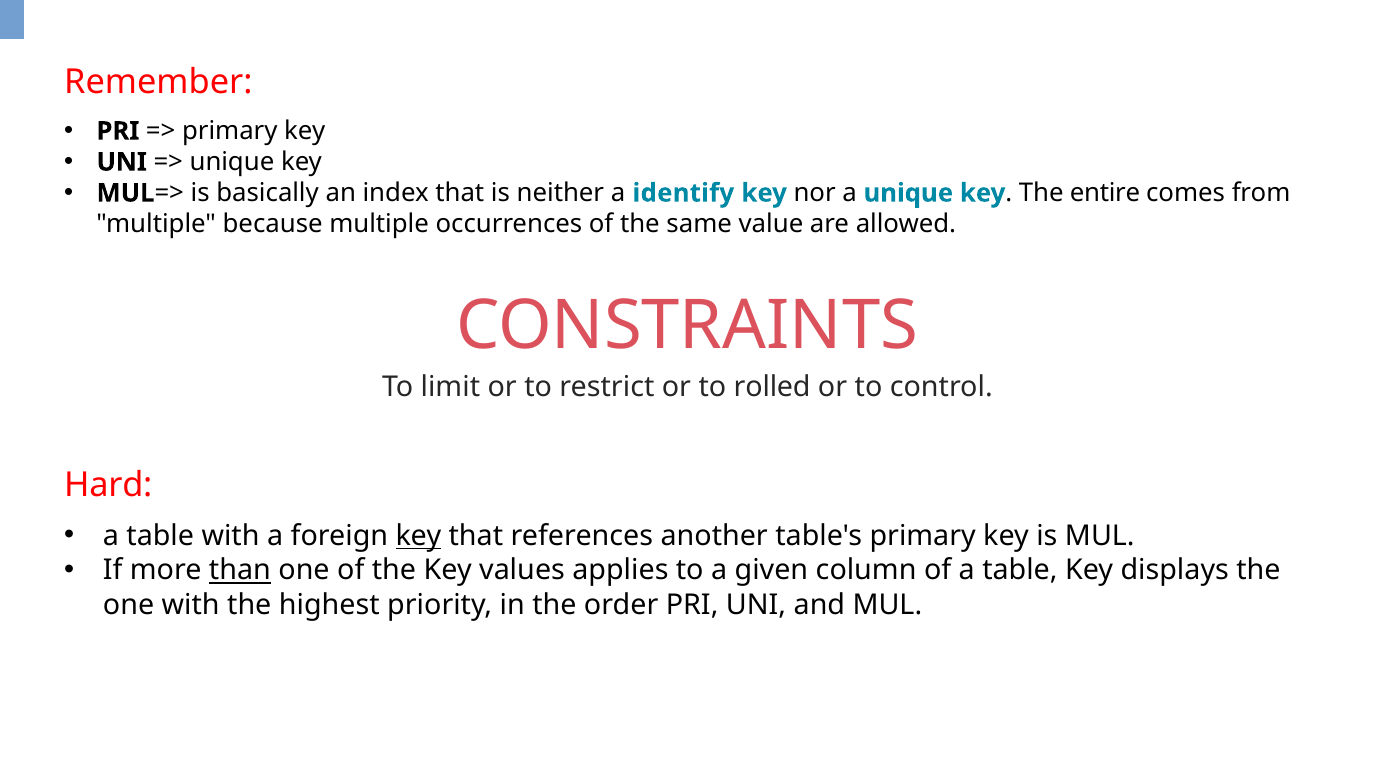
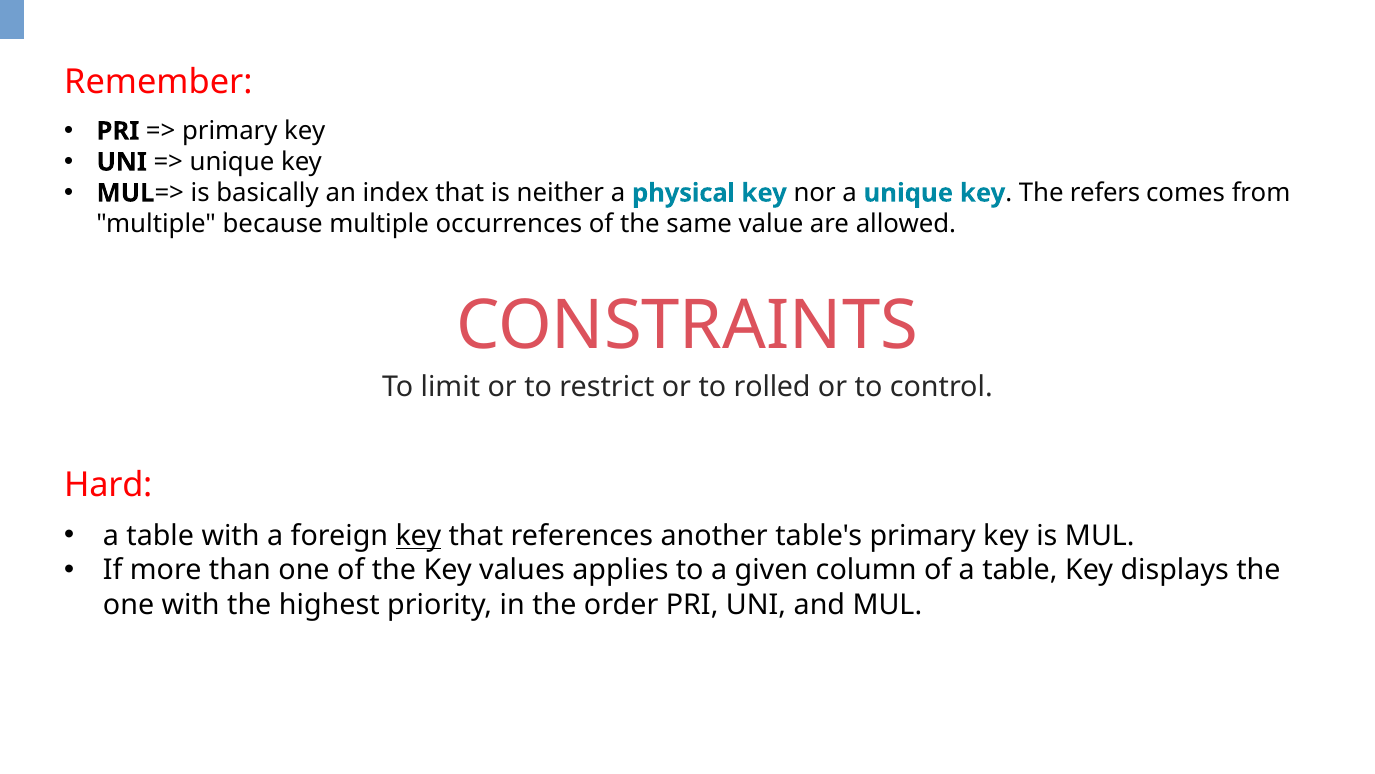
identify: identify -> physical (684, 193)
entire: entire -> refers (1105, 193)
than underline: present -> none (240, 570)
